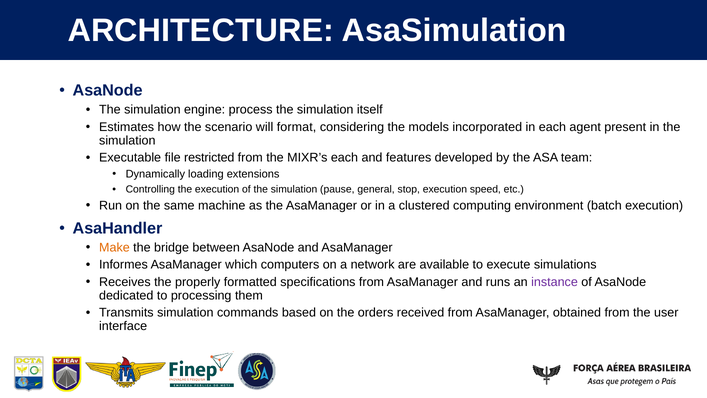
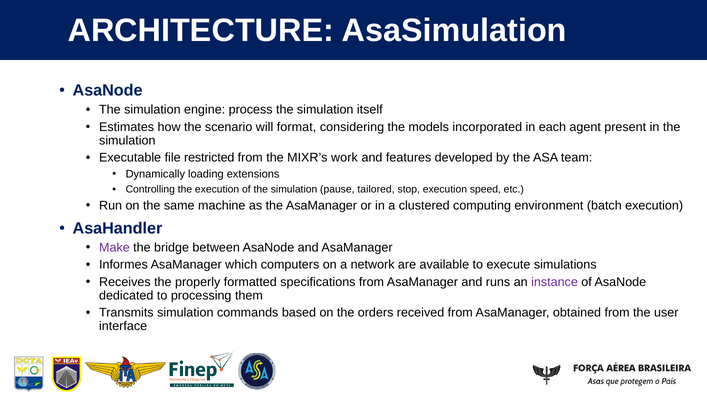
MIXR’s each: each -> work (344, 158)
general: general -> tailored (376, 189)
Make colour: orange -> purple (114, 247)
